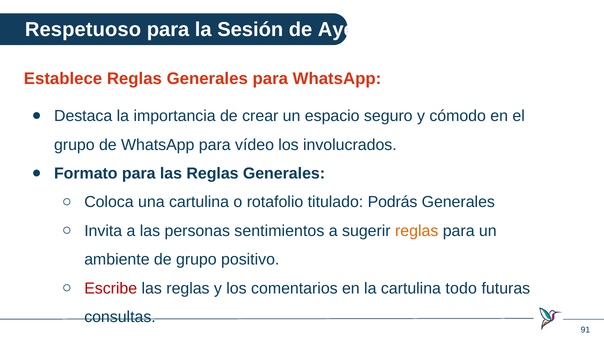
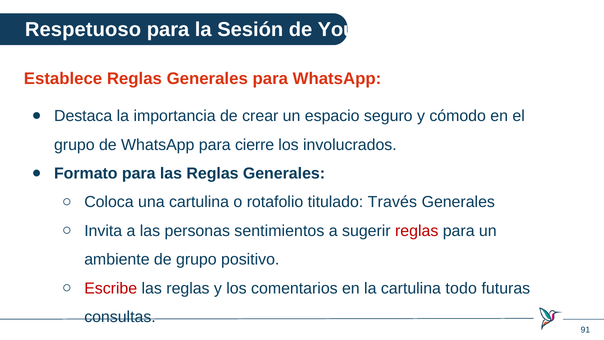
Ayer: Ayer -> Your (340, 30)
vídeo: vídeo -> cierre (255, 145)
Podrás: Podrás -> Través (392, 202)
reglas colour: orange -> red (417, 231)
